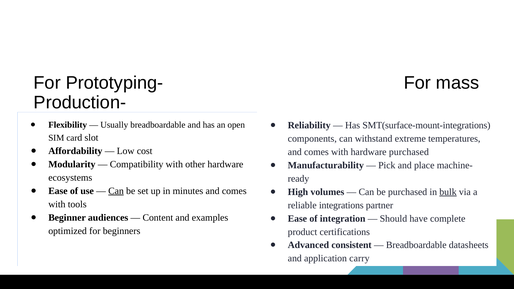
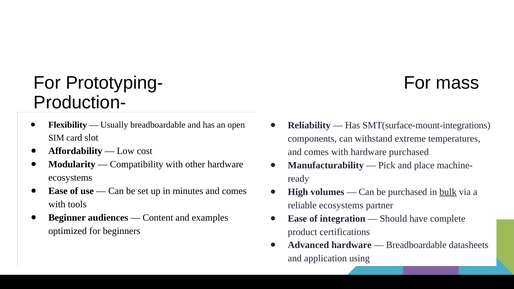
Can underline: present -> none (116, 191)
reliable integrations: integrations -> ecosystems (341, 205)
Advanced consistent: consistent -> hardware (352, 245)
carry: carry -> using (360, 259)
